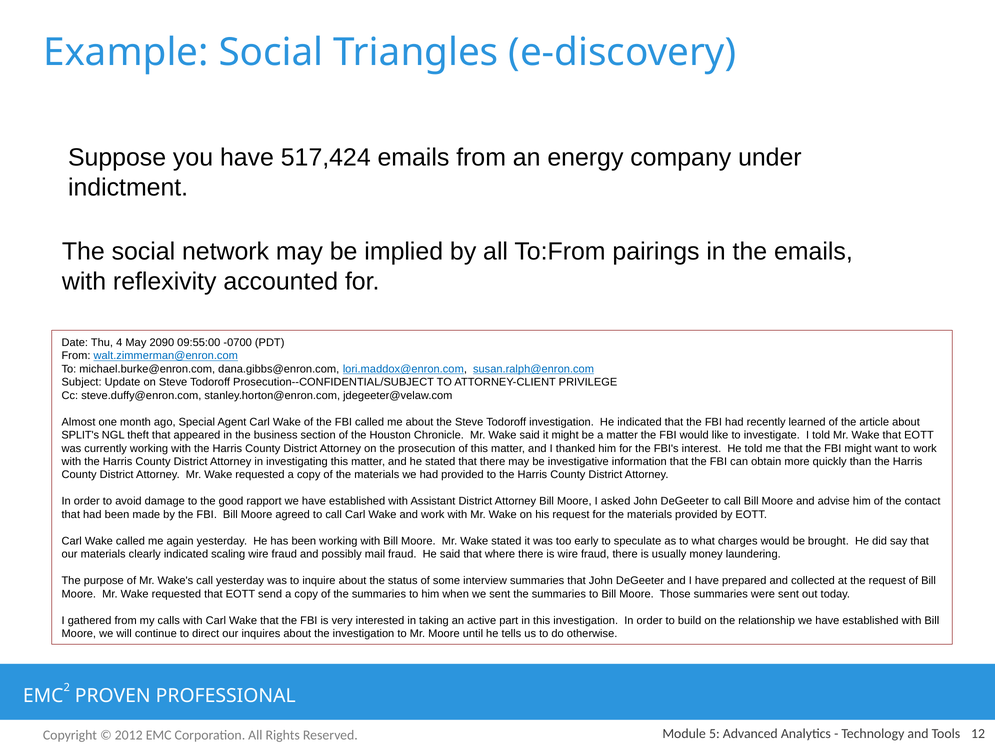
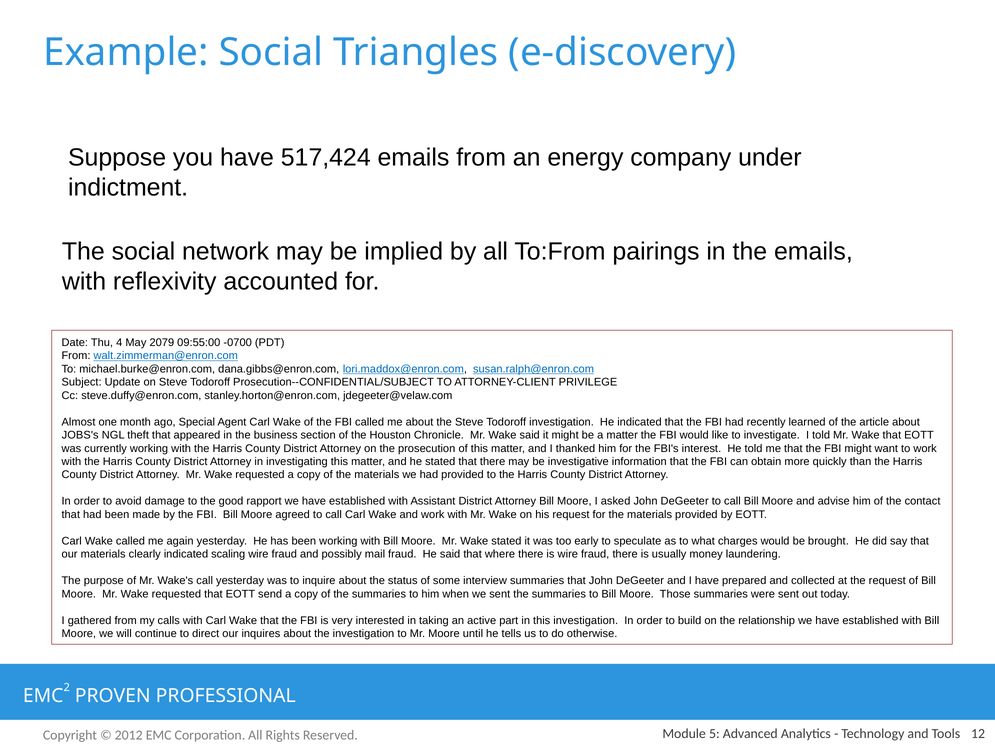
2090: 2090 -> 2079 (162, 343)
SPLIT's: SPLIT's -> JOBS's (80, 435)
